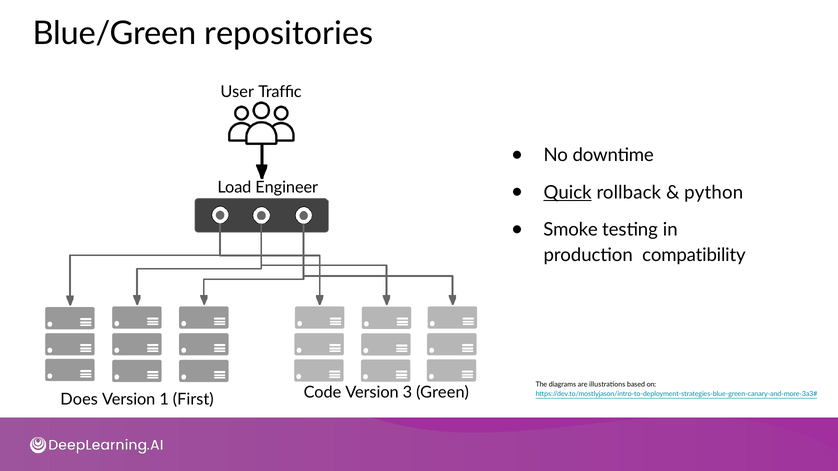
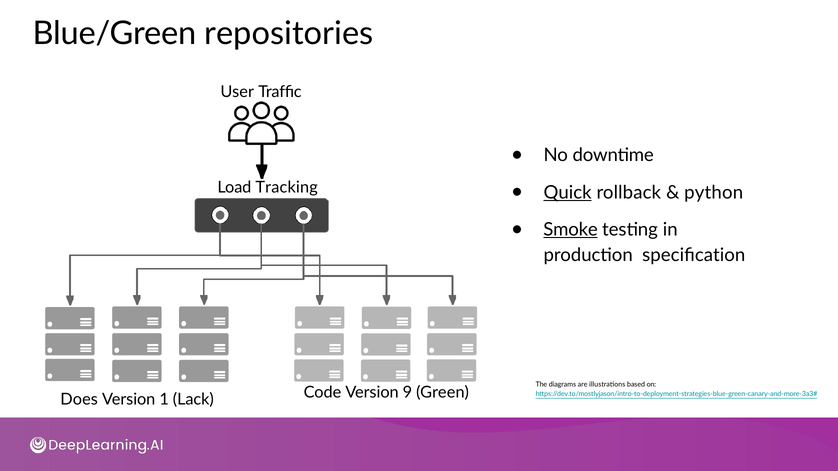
Engineer: Engineer -> Tracking (287, 188)
Smoke underline: none -> present (571, 230)
compatibility: compatibility -> speciﬁcation (694, 255)
First: First -> Lack (193, 400)
3: 3 -> 9 (407, 393)
